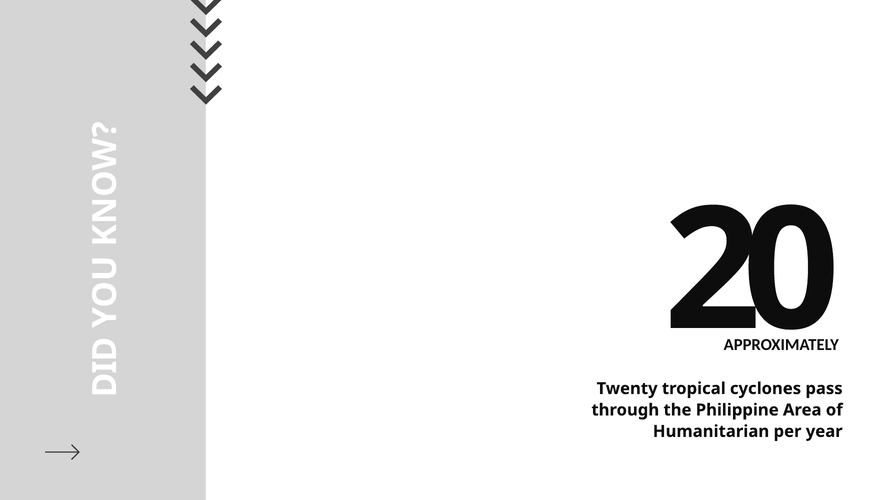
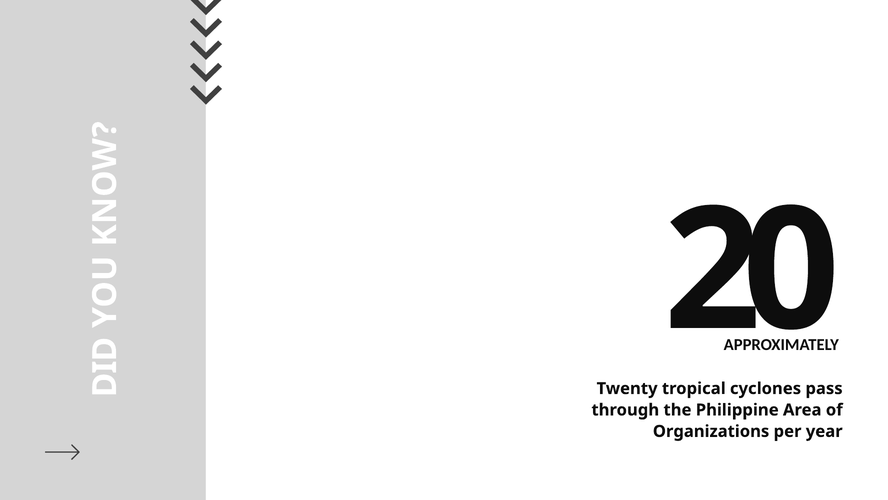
Humanitarian: Humanitarian -> Organizations (711, 431)
